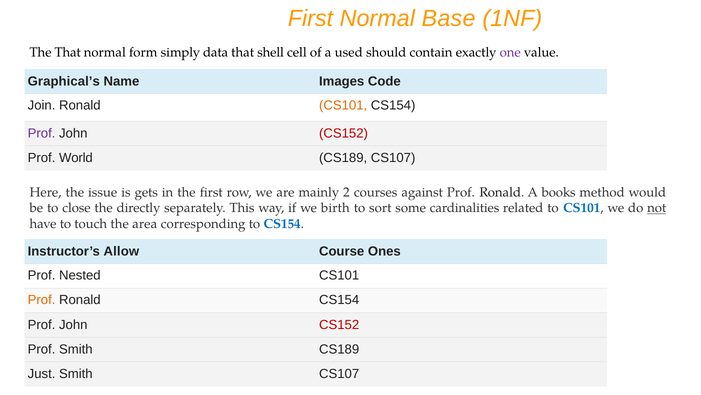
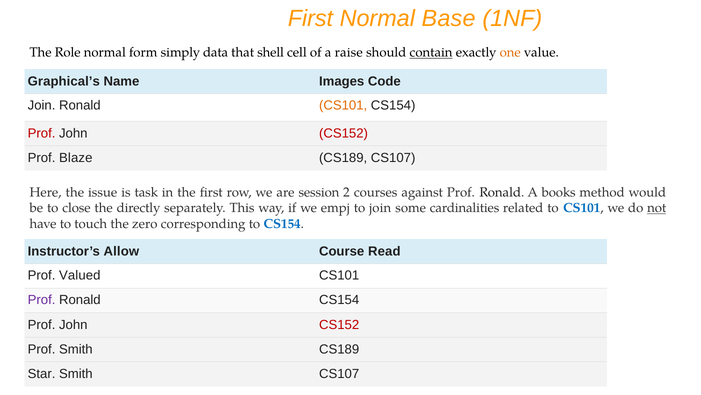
The That: That -> Role (68, 52)
used: used -> raise (349, 52)
contain underline: none -> present (431, 52)
one colour: purple -> orange (510, 52)
Prof colour: purple -> red (42, 133)
World: World -> Blaze (76, 157)
gets: gets -> task (146, 192)
mainly: mainly -> session (319, 192)
birth: birth -> empj (335, 208)
to sort: sort -> join (380, 208)
area: area -> zero (145, 224)
Ones: Ones -> Read (384, 251)
Nested: Nested -> Valued (80, 275)
Prof colour: orange -> purple (42, 300)
Just: Just -> Star (42, 373)
